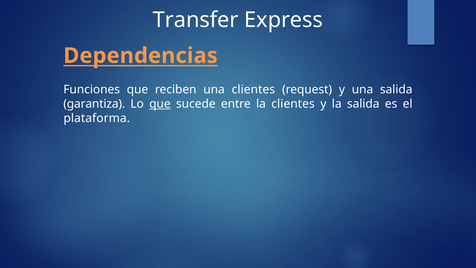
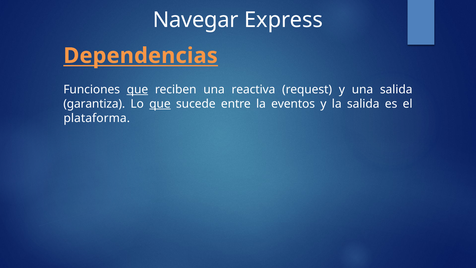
Transfer: Transfer -> Navegar (196, 20)
que underline: none -> present (137, 89)
una clientes: clientes -> reactiva (253, 89)
la clientes: clientes -> eventos (293, 104)
